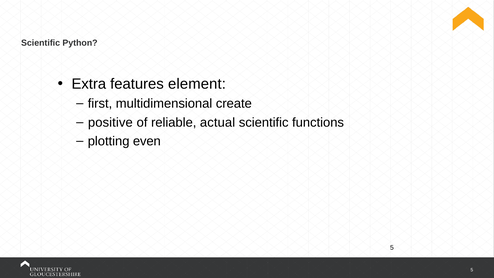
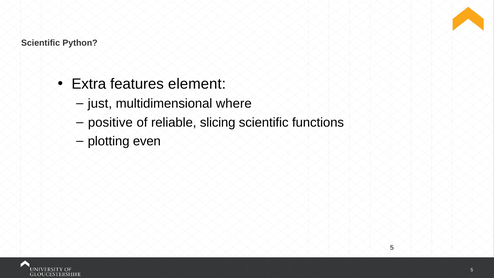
first: first -> just (100, 104)
create: create -> where (234, 104)
actual: actual -> slicing (218, 122)
